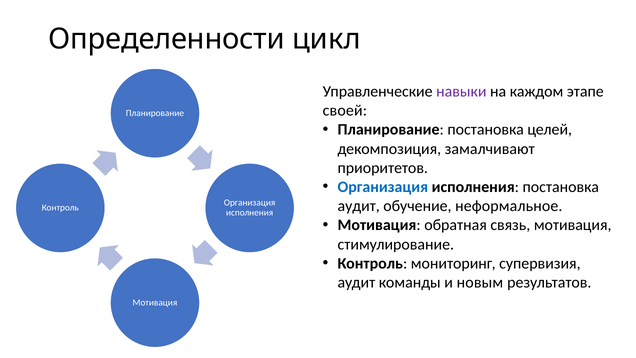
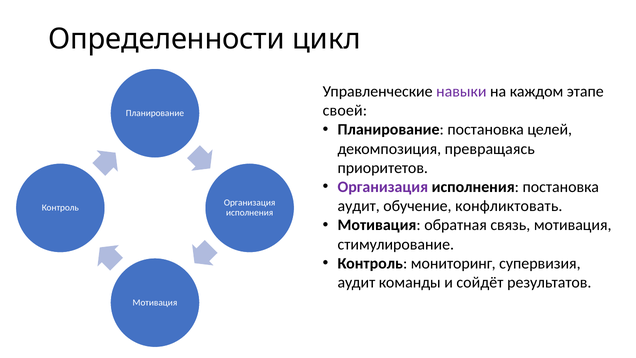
замалчивают: замалчивают -> превращаясь (490, 149)
Организация colour: blue -> purple (383, 187)
неформальное: неформальное -> конфликтовать (509, 206)
новым: новым -> сойдёт (480, 282)
